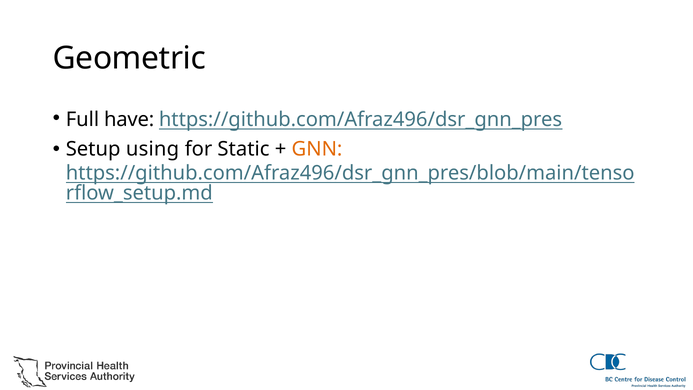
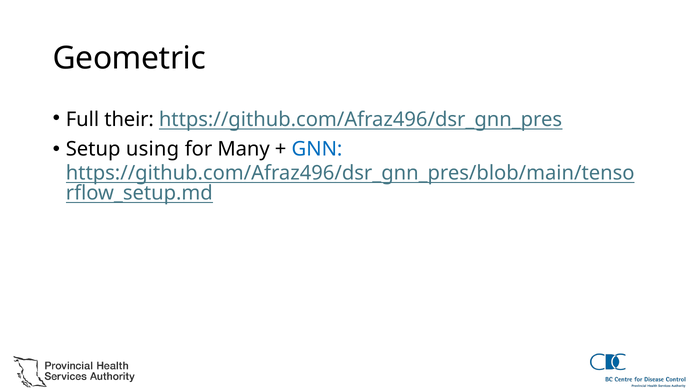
have: have -> their (129, 119)
Static: Static -> Many (244, 149)
GNN colour: orange -> blue (317, 149)
